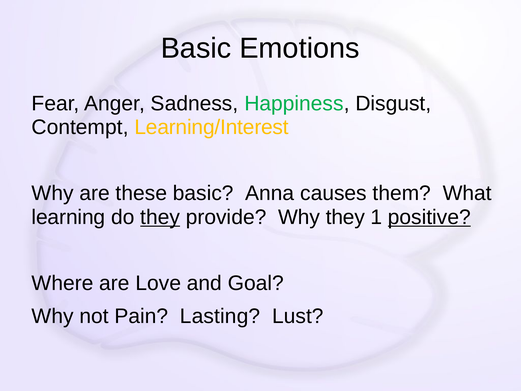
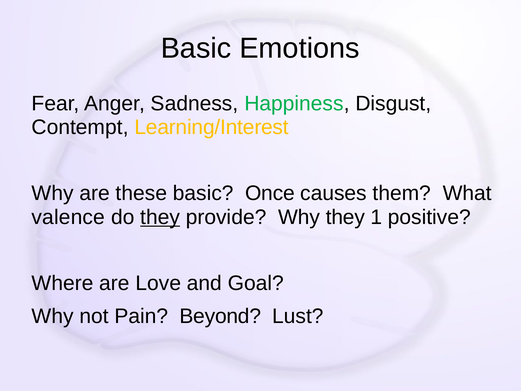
Anna: Anna -> Once (270, 193)
learning: learning -> valence (68, 217)
positive underline: present -> none (429, 217)
Lasting: Lasting -> Beyond (220, 316)
